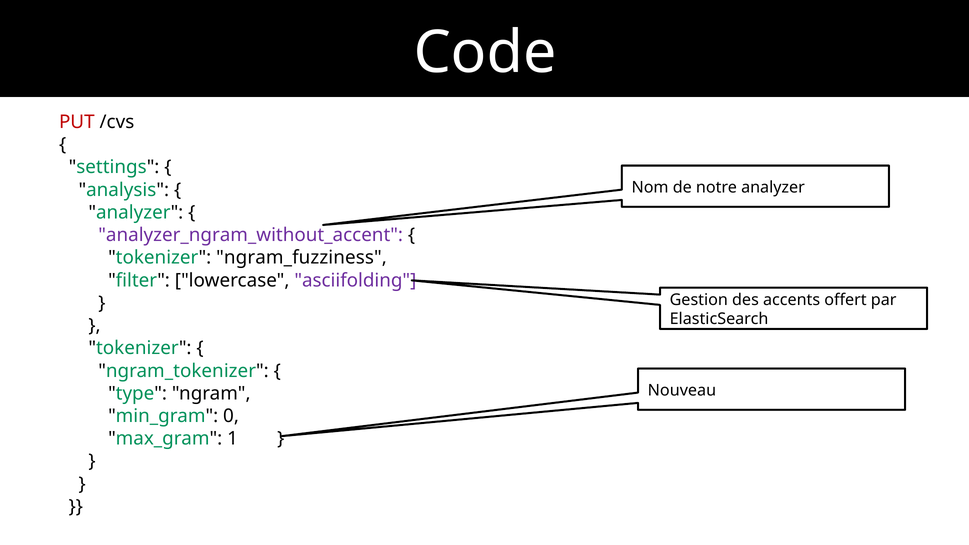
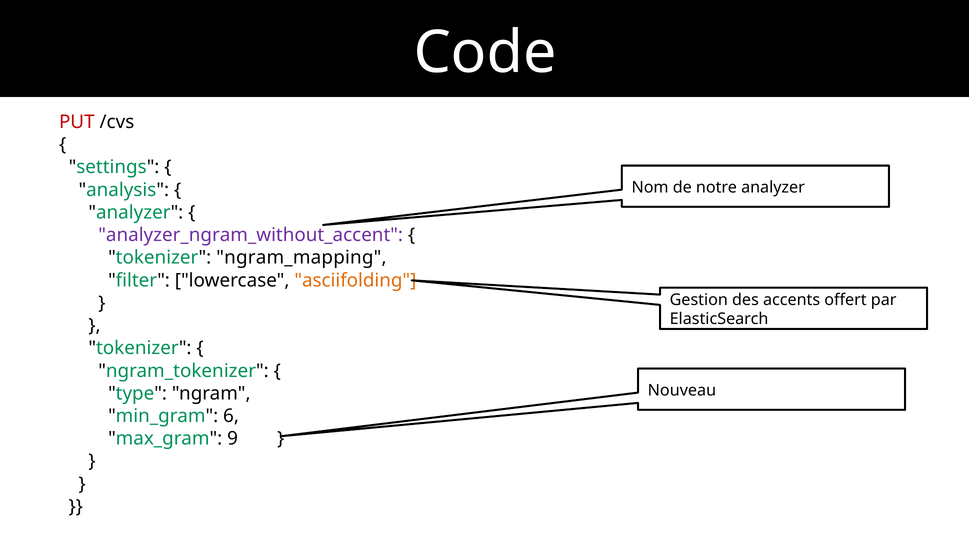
ngram_fuzziness: ngram_fuzziness -> ngram_mapping (301, 258)
asciifolding colour: purple -> orange (355, 280)
0: 0 -> 6 (231, 416)
1: 1 -> 9 (233, 439)
